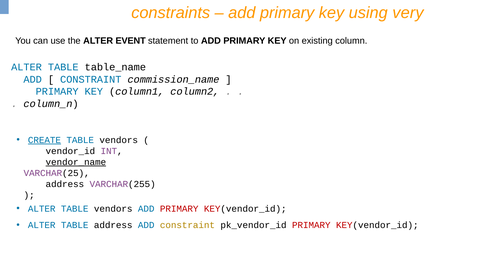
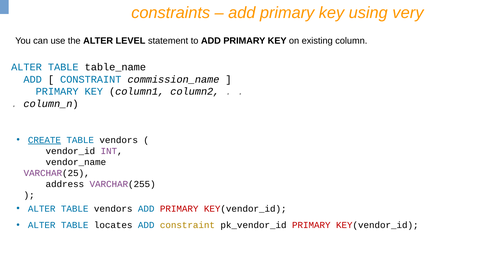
EVENT: EVENT -> LEVEL (131, 41)
vendor_name underline: present -> none (76, 162)
TABLE address: address -> locates (113, 225)
